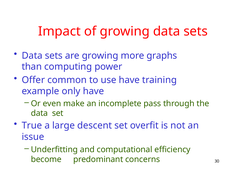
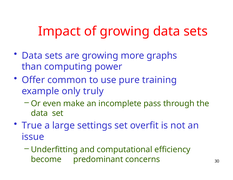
use have: have -> pure (129, 80)
only have: have -> truly (93, 91)
descent: descent -> settings (95, 126)
